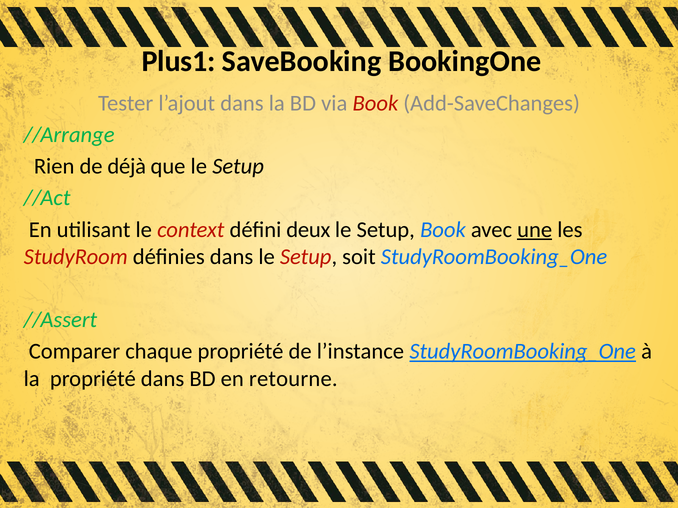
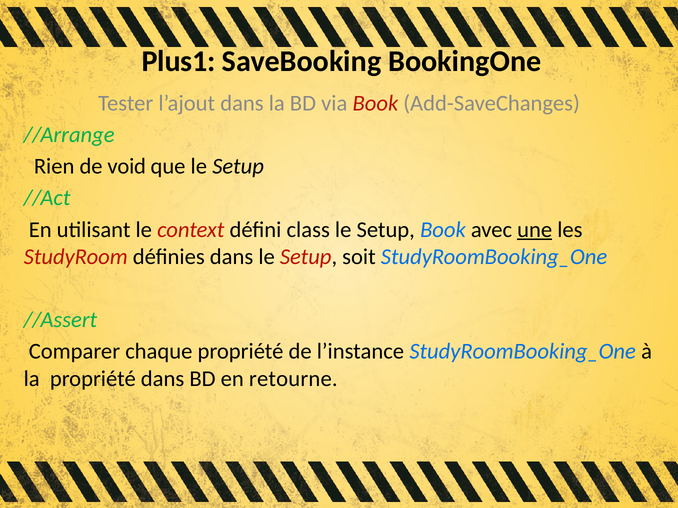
déjà: déjà -> void (127, 167)
deux: deux -> class (308, 230)
StudyRoomBooking_One underline: present -> none (523, 352)
